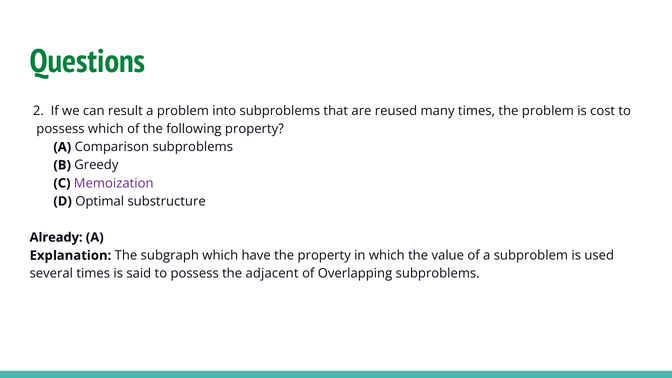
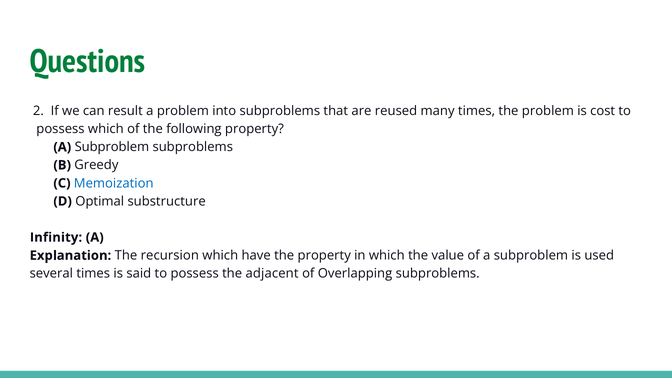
Comparison: Comparison -> Subproblem (112, 147)
Memoization colour: purple -> blue (114, 183)
Already: Already -> Infinity (56, 237)
subgraph: subgraph -> recursion (170, 255)
